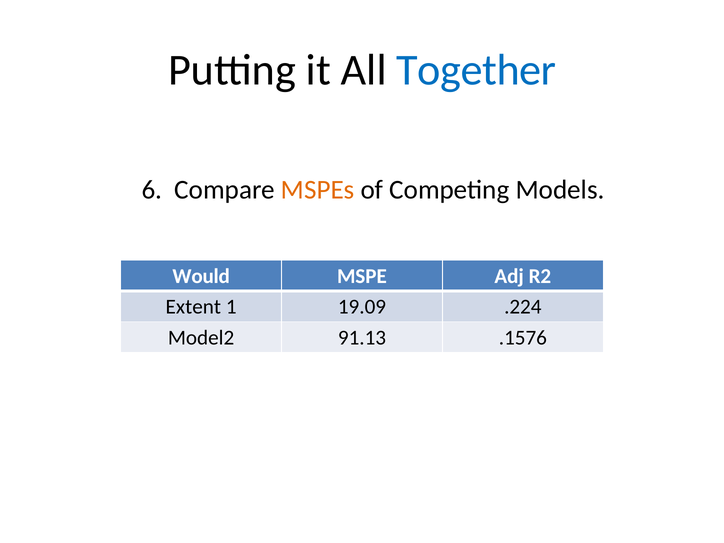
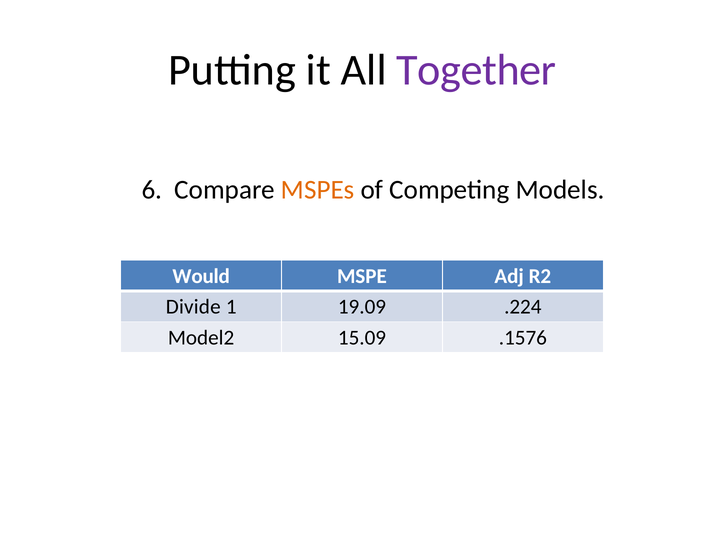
Together colour: blue -> purple (476, 70)
Extent: Extent -> Divide (193, 307)
91.13: 91.13 -> 15.09 (362, 338)
